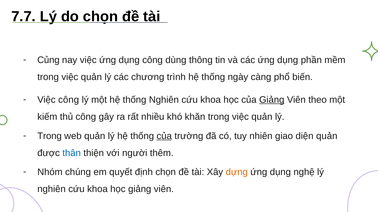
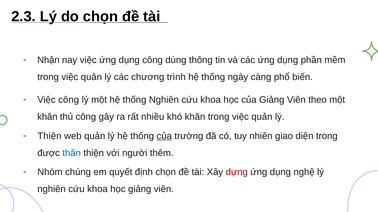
7.7: 7.7 -> 2.3 (24, 17)
Củng: Củng -> Nhận (48, 60)
Giảng underline: present -> none (272, 100)
kiếm: kiếm -> khăn (47, 117)
Trong: Trong -> Thiện (49, 136)
diện quản: quản -> trong (327, 136)
dựng colour: orange -> red (237, 173)
